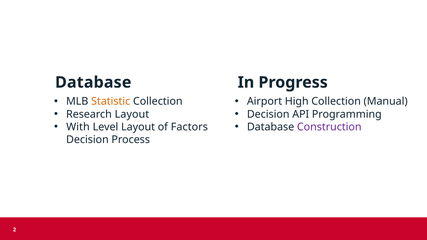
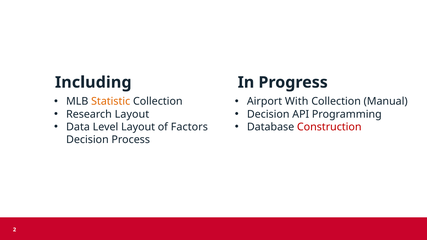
Database: Database -> Including (93, 82)
High: High -> With (297, 101)
With: With -> Data (78, 127)
Construction colour: purple -> red (329, 127)
